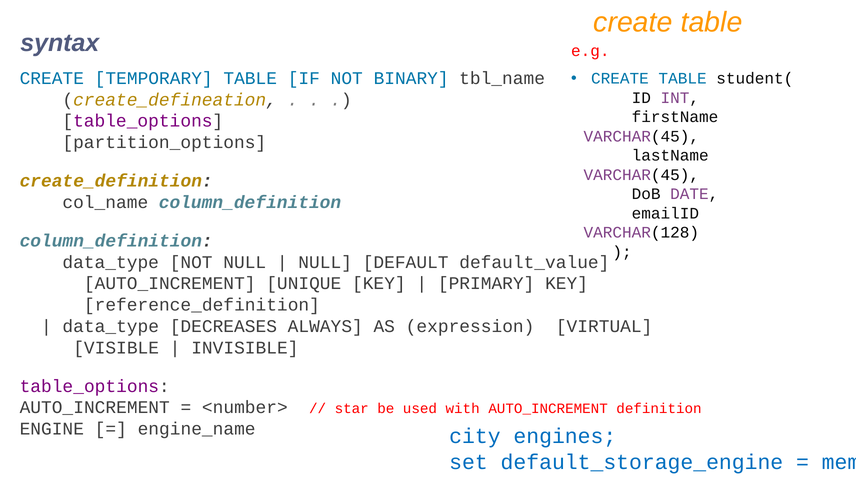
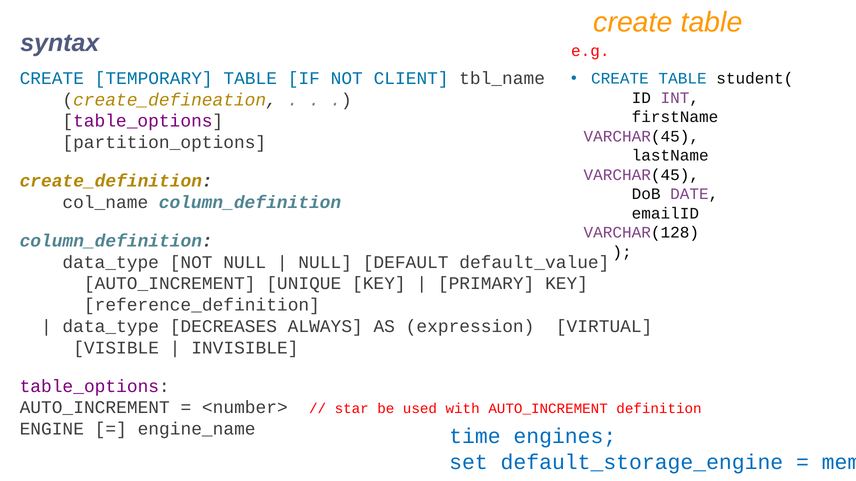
BINARY: BINARY -> CLIENT (411, 78)
city: city -> time (475, 437)
